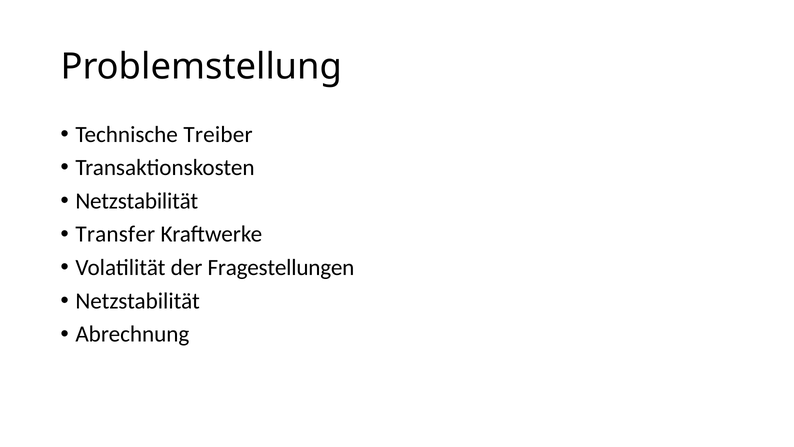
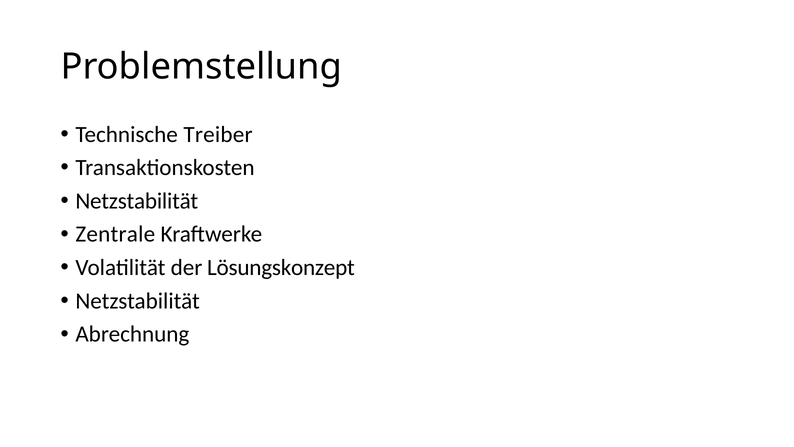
Transfer: Transfer -> Zentrale (115, 234)
Fragestellungen: Fragestellungen -> Lösungskonzept (281, 267)
